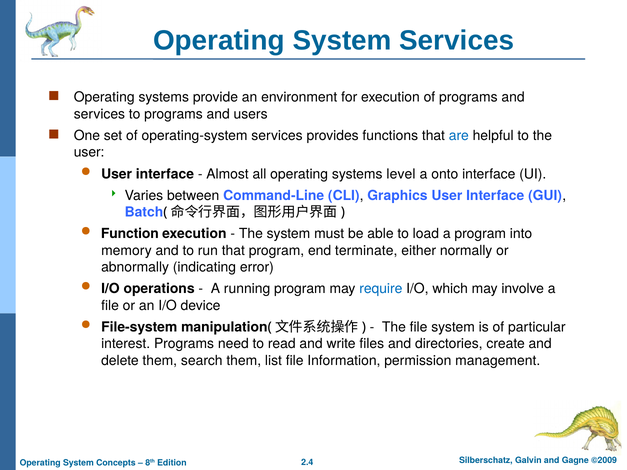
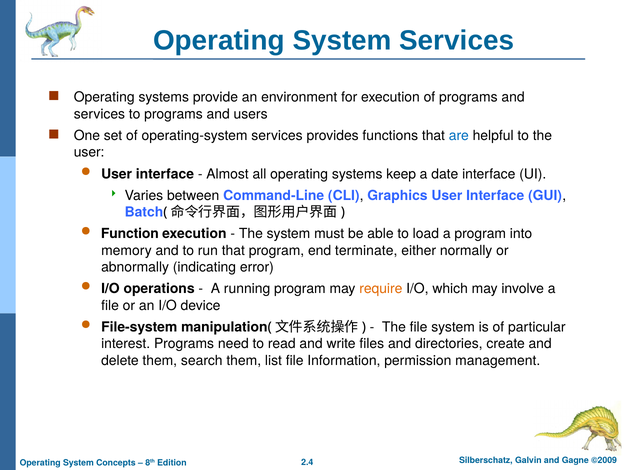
level: level -> keep (401, 174)
onto: onto -> date (445, 174)
require colour: blue -> orange (381, 289)
